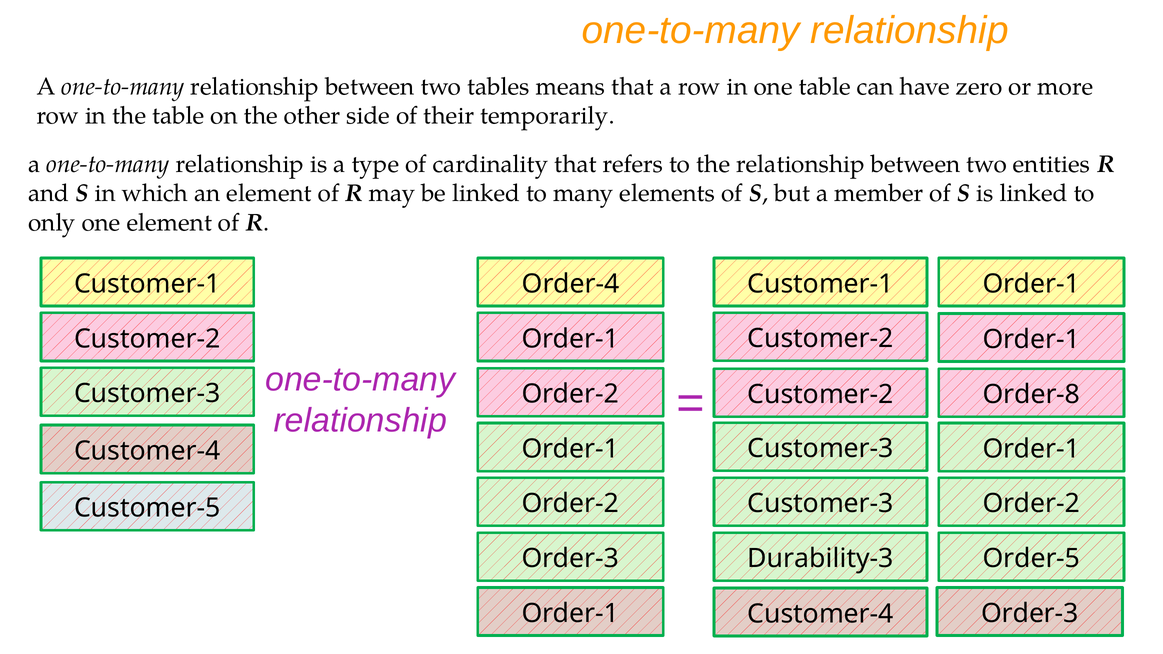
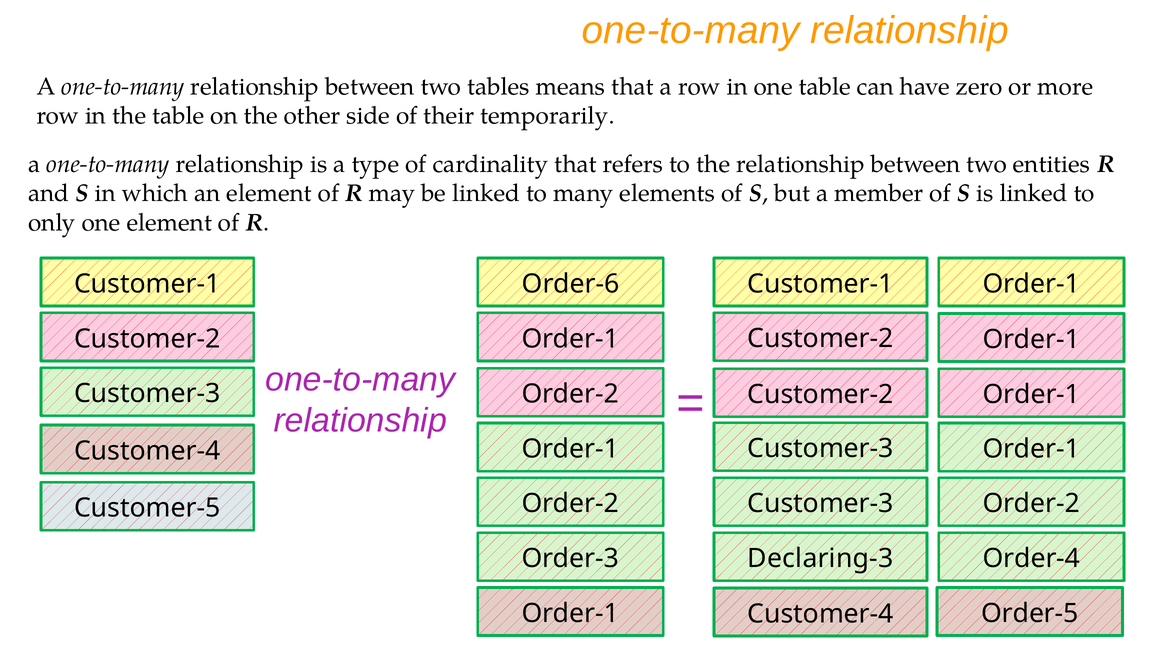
Order-4: Order-4 -> Order-6 (571, 284)
Order-8: Order-8 -> Order-1 (1031, 395)
Durability-3: Durability-3 -> Declaring-3 (820, 559)
Order-5: Order-5 -> Order-4 (1031, 559)
Customer-4 Order-3: Order-3 -> Order-5 (1030, 614)
